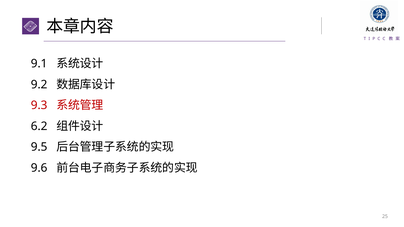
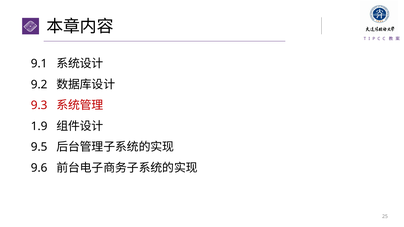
6.2: 6.2 -> 1.9 (39, 126)
